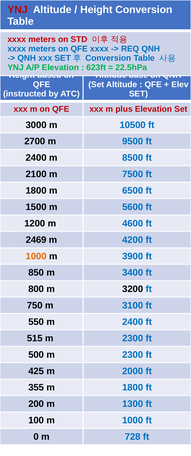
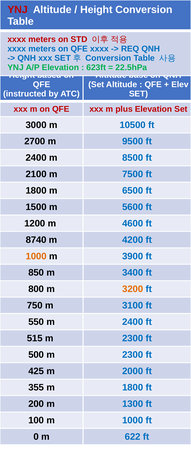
2469: 2469 -> 8740 (36, 240)
3200 colour: black -> orange (133, 290)
728: 728 -> 622 (133, 438)
